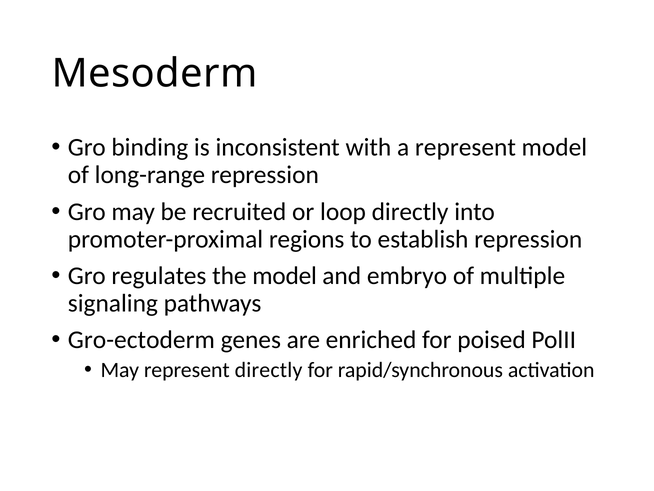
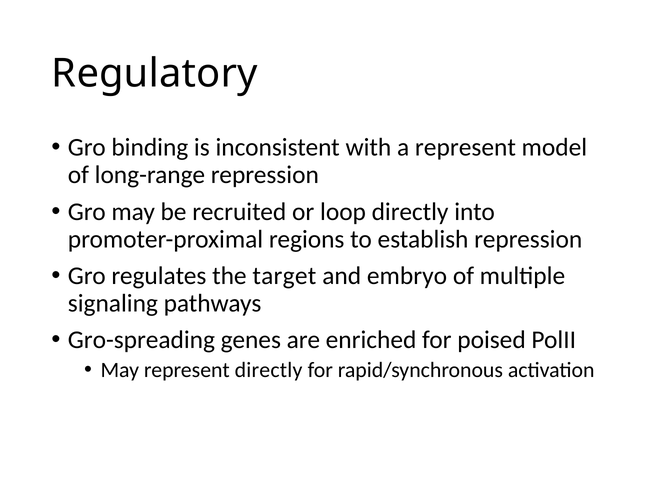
Mesoderm: Mesoderm -> Regulatory (155, 73)
the model: model -> target (284, 276)
Gro-ectoderm: Gro-ectoderm -> Gro-spreading (141, 340)
